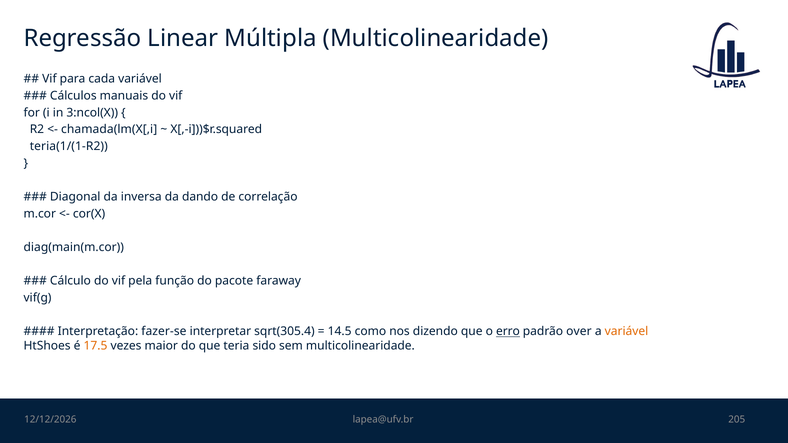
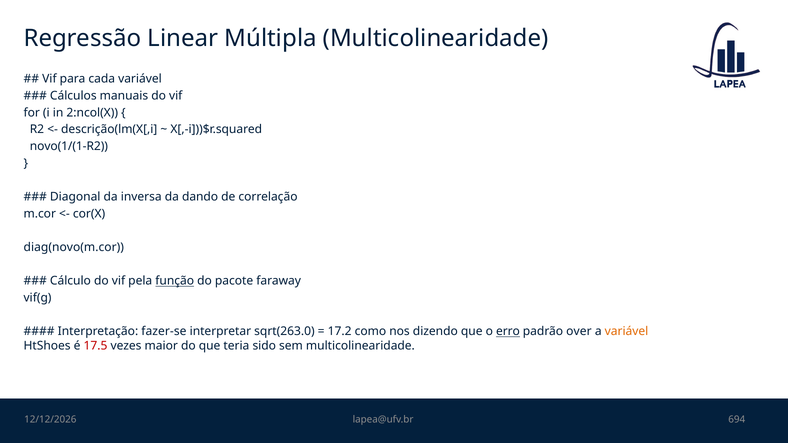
3:ncol(X: 3:ncol(X -> 2:ncol(X (92, 113)
chamada(lm(X[,i: chamada(lm(X[,i -> descrição(lm(X[,i (109, 129)
teria(1/(1-R2: teria(1/(1-R2 -> novo(1/(1-R2 (69, 146)
diag(main(m.cor: diag(main(m.cor -> diag(novo(m.cor (74, 247)
função underline: none -> present (175, 281)
sqrt(305.4: sqrt(305.4 -> sqrt(263.0 (284, 332)
14.5: 14.5 -> 17.2 (340, 332)
17.5 colour: orange -> red (96, 346)
205: 205 -> 694 (737, 420)
